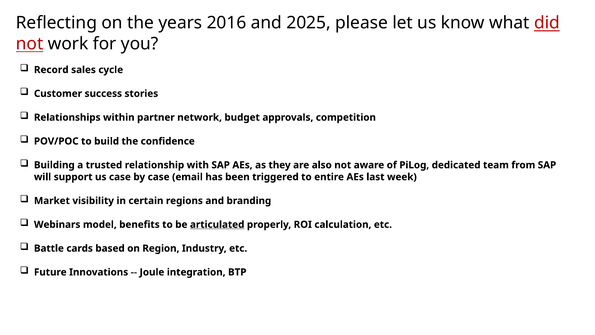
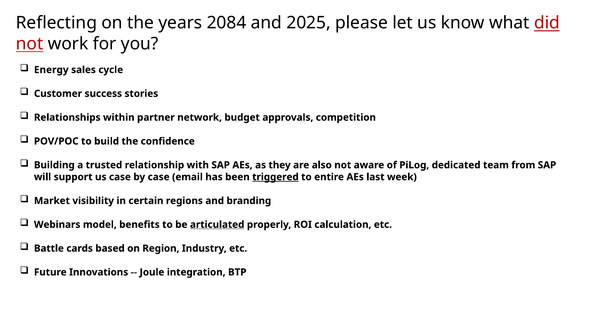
2016: 2016 -> 2084 (227, 23)
Record: Record -> Energy (51, 70)
triggered underline: none -> present (275, 177)
